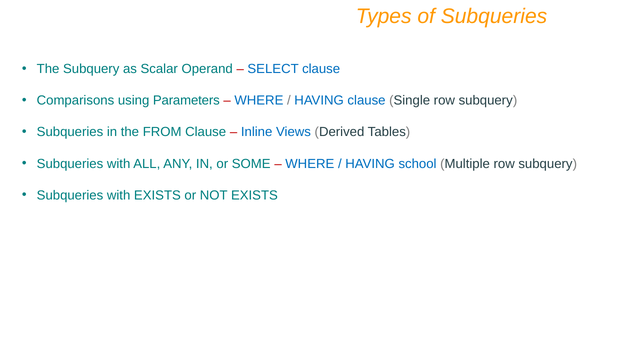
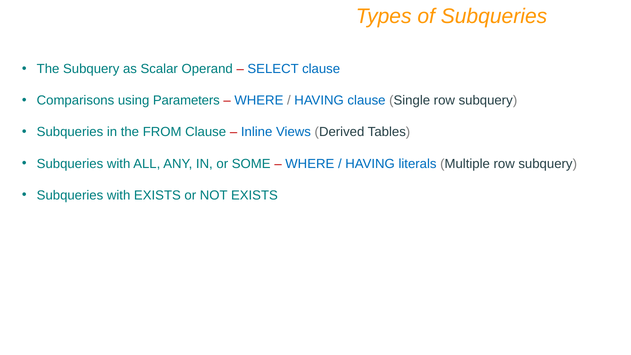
school: school -> literals (418, 164)
